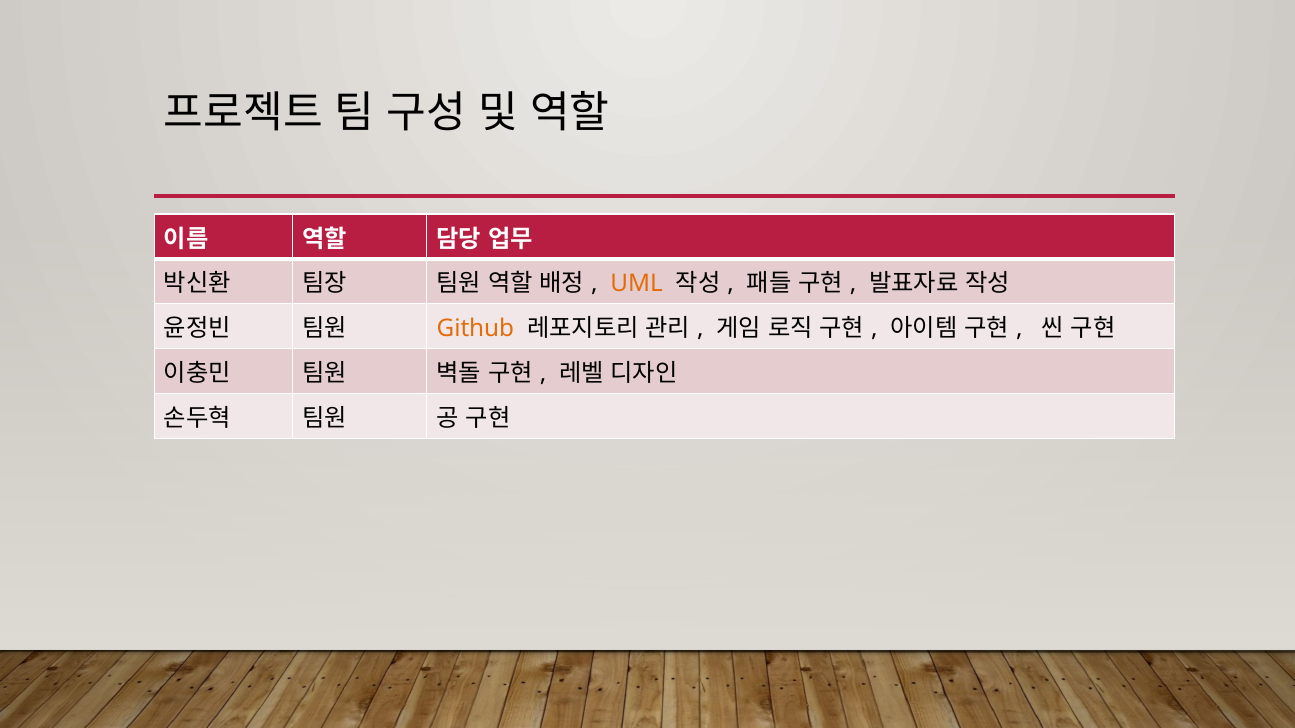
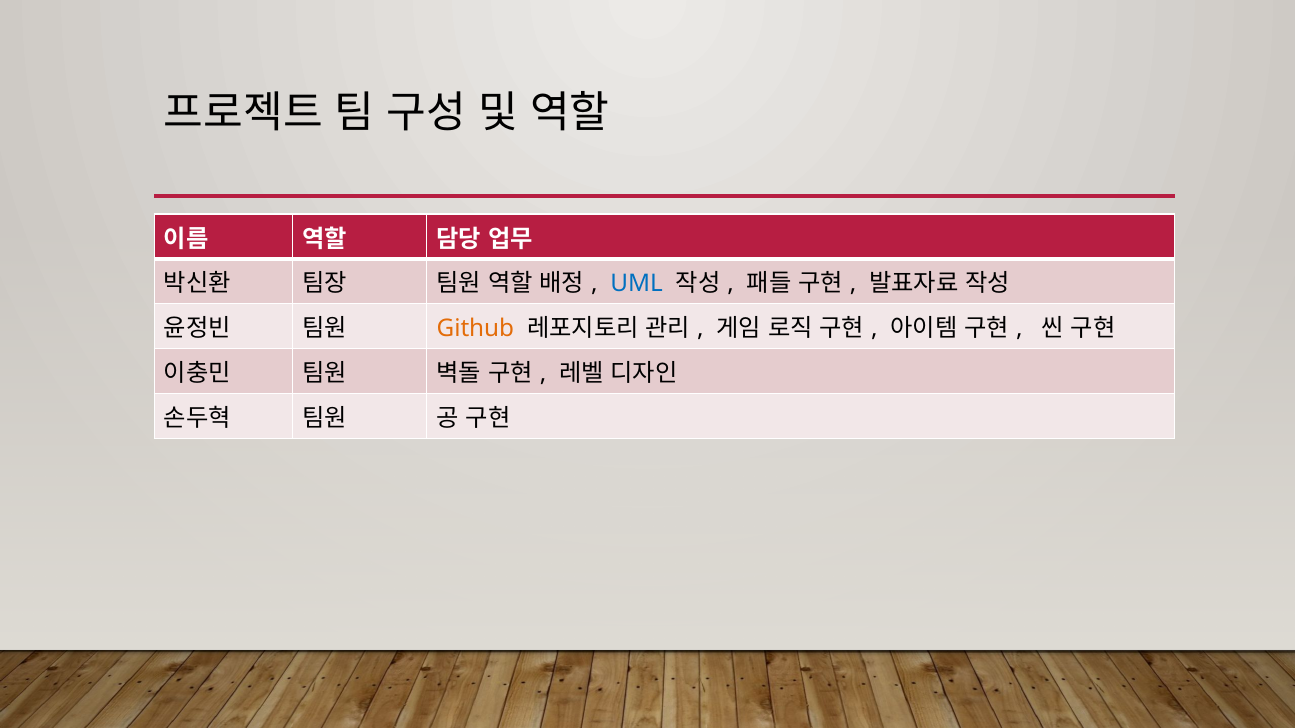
UML colour: orange -> blue (637, 284)
